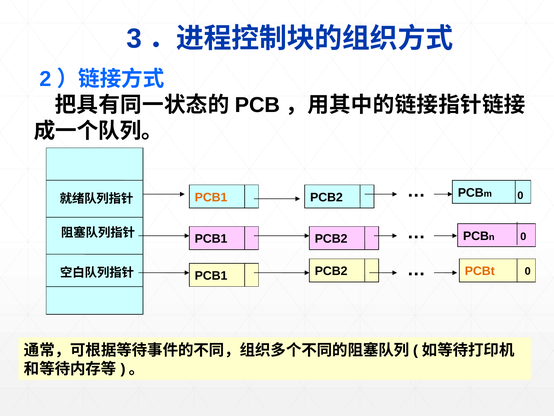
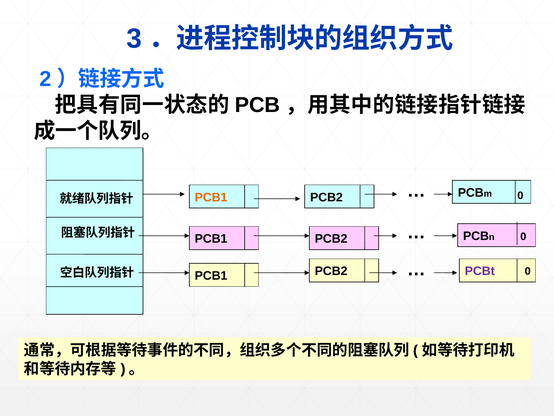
PCBt colour: orange -> purple (480, 271)
